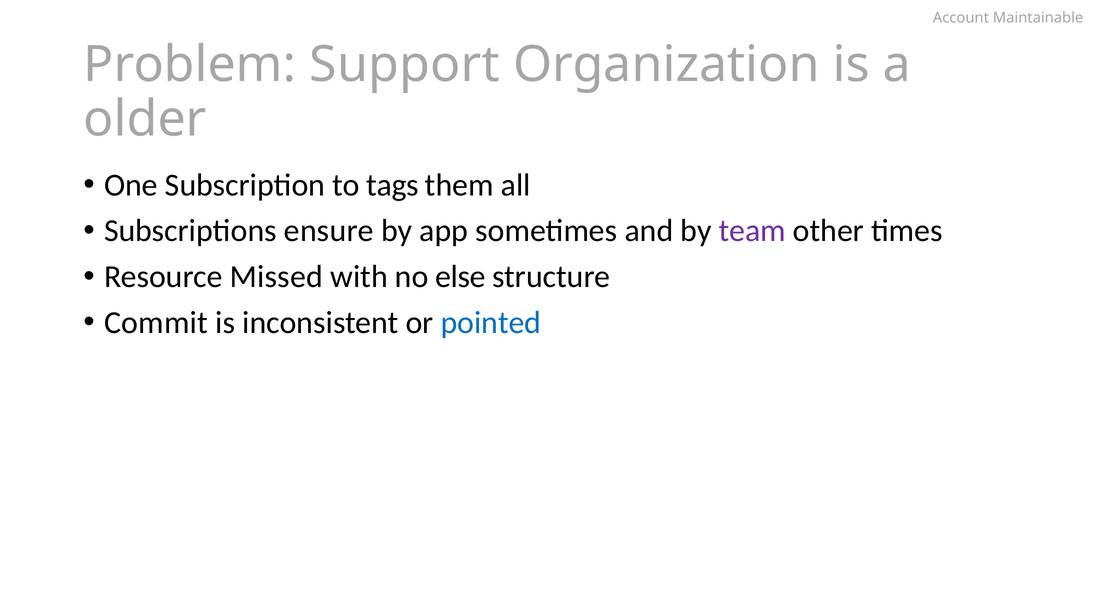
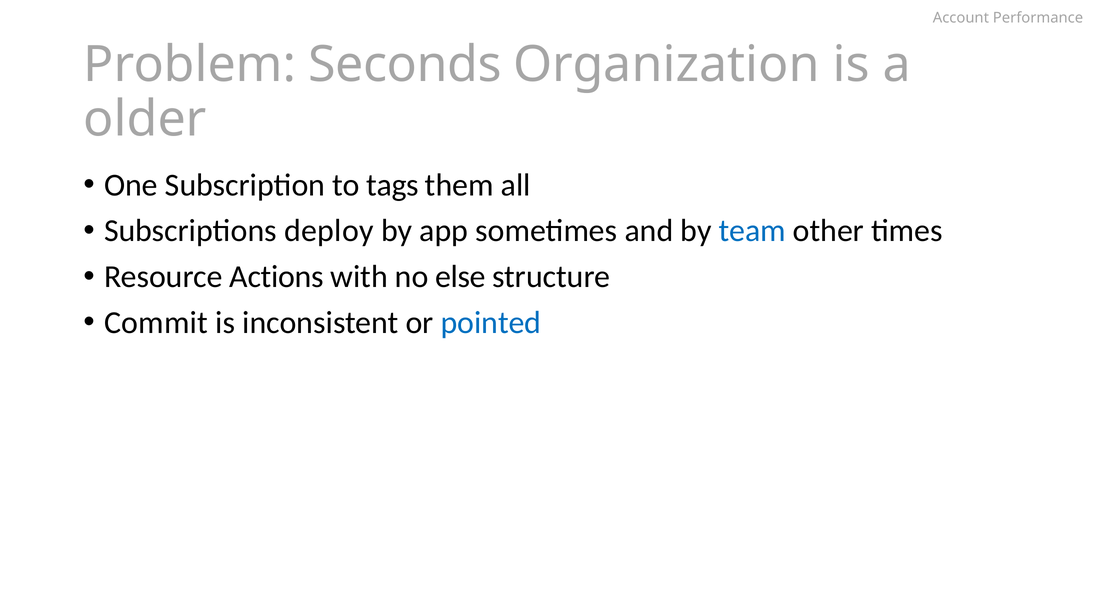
Maintainable: Maintainable -> Performance (1038, 18)
Support: Support -> Seconds (405, 65)
ensure: ensure -> deploy (329, 231)
team colour: purple -> blue (752, 231)
Missed: Missed -> Actions (277, 277)
